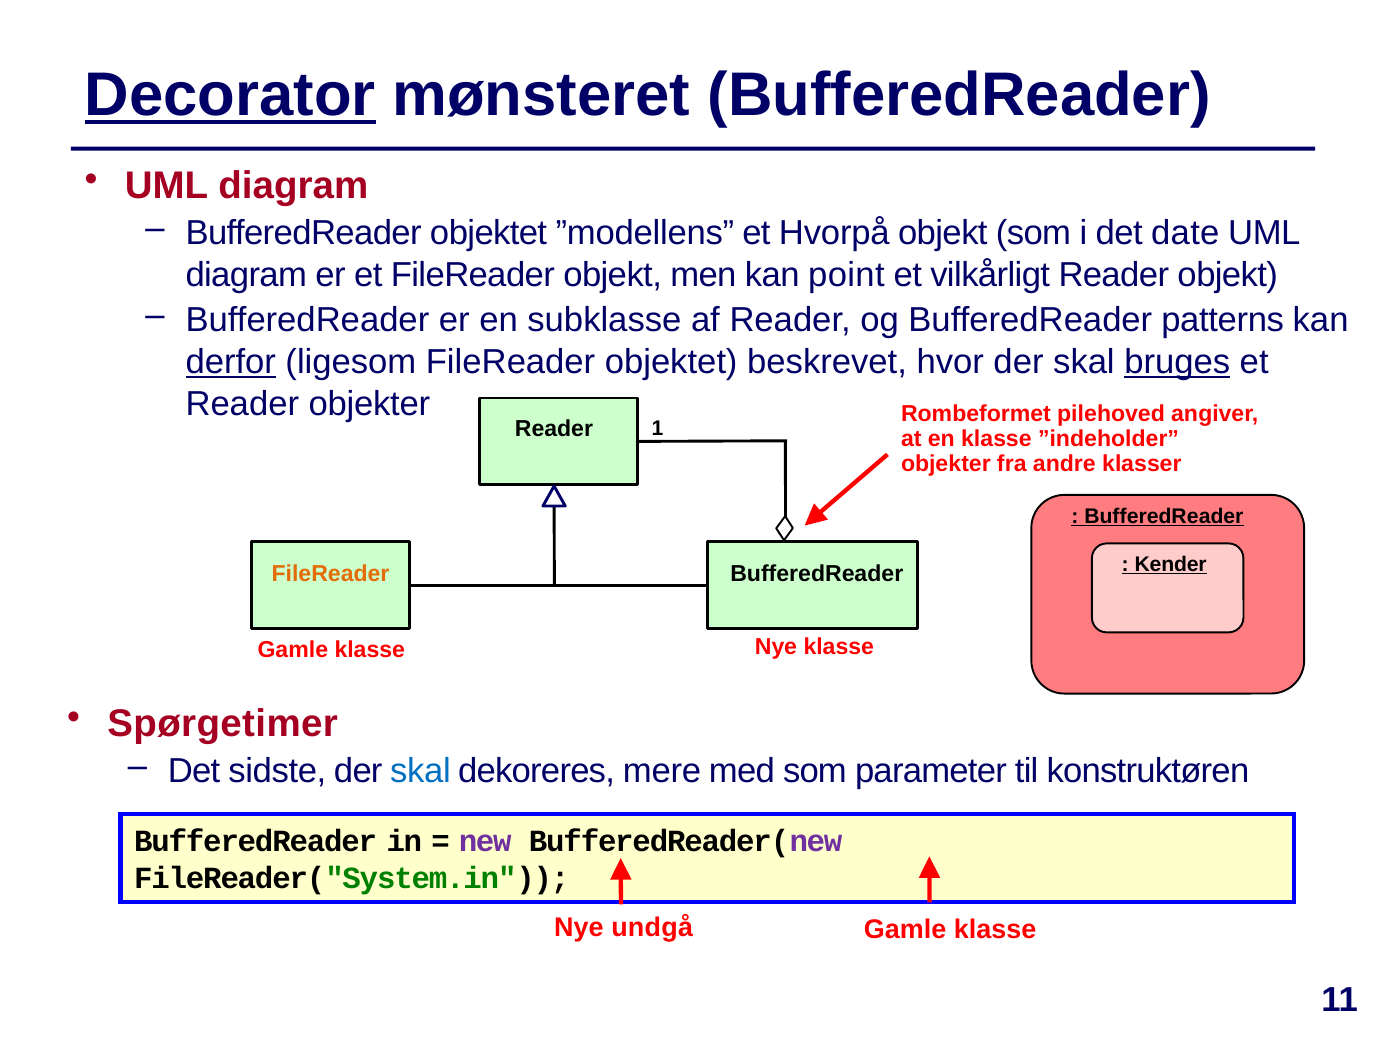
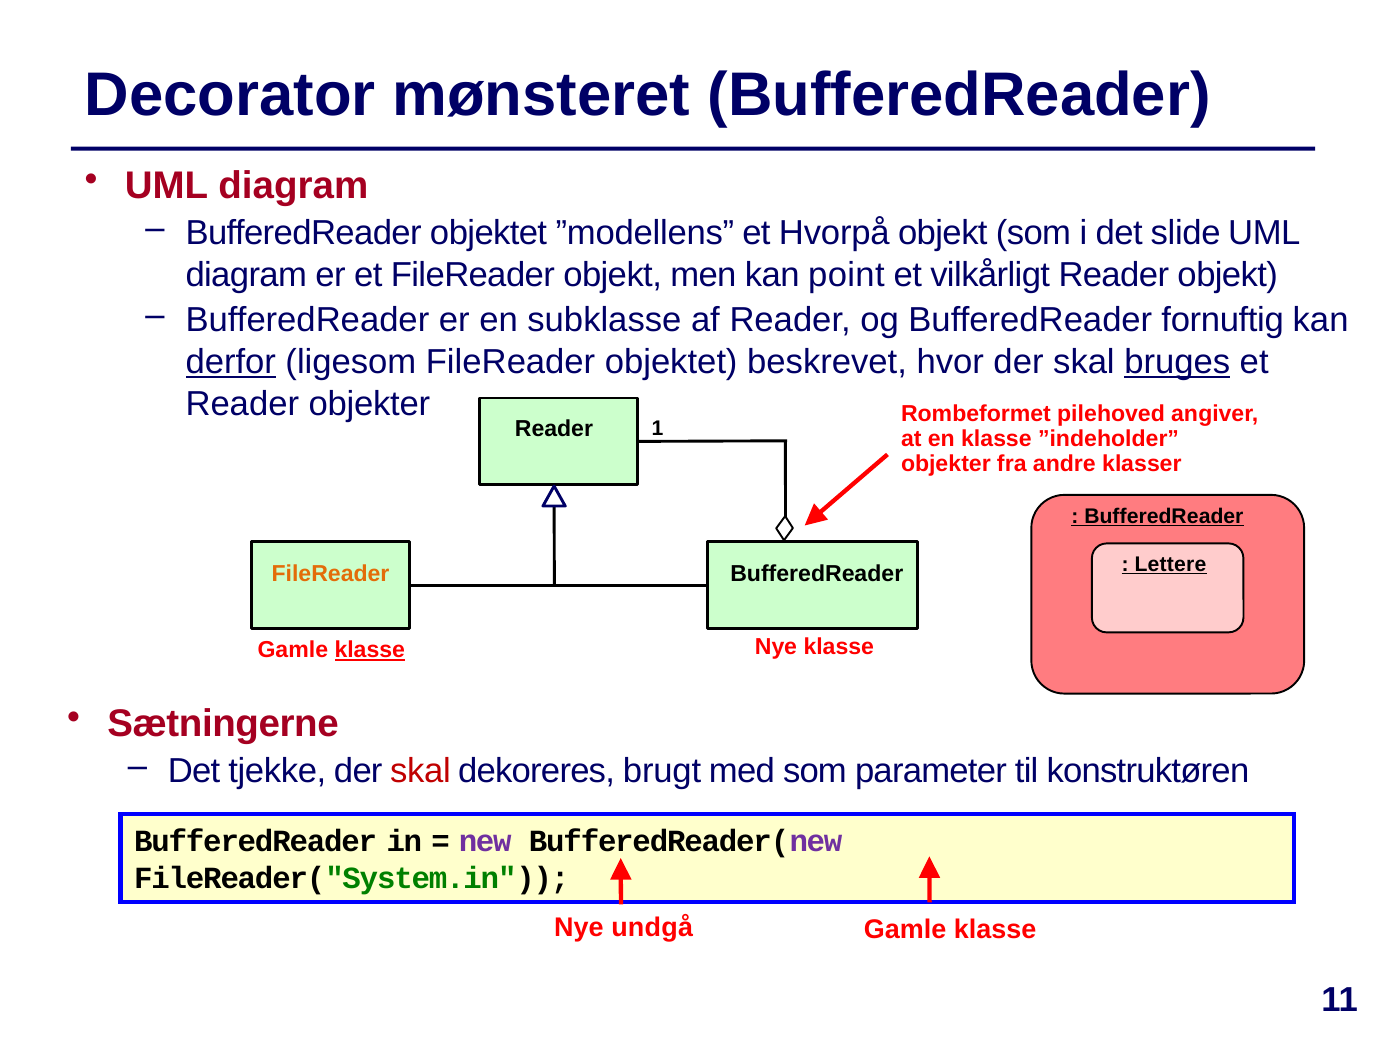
Decorator underline: present -> none (230, 96)
date: date -> slide (1186, 234)
patterns: patterns -> fornuftig (1223, 321)
Kender: Kender -> Lettere (1170, 565)
klasse underline: none -> present (370, 651)
Spørgetimer: Spørgetimer -> Sætningerne (223, 724)
sidste: sidste -> tjekke (277, 772)
skal colour: blue -> red (420, 772)
mere: mere -> brugt (662, 772)
